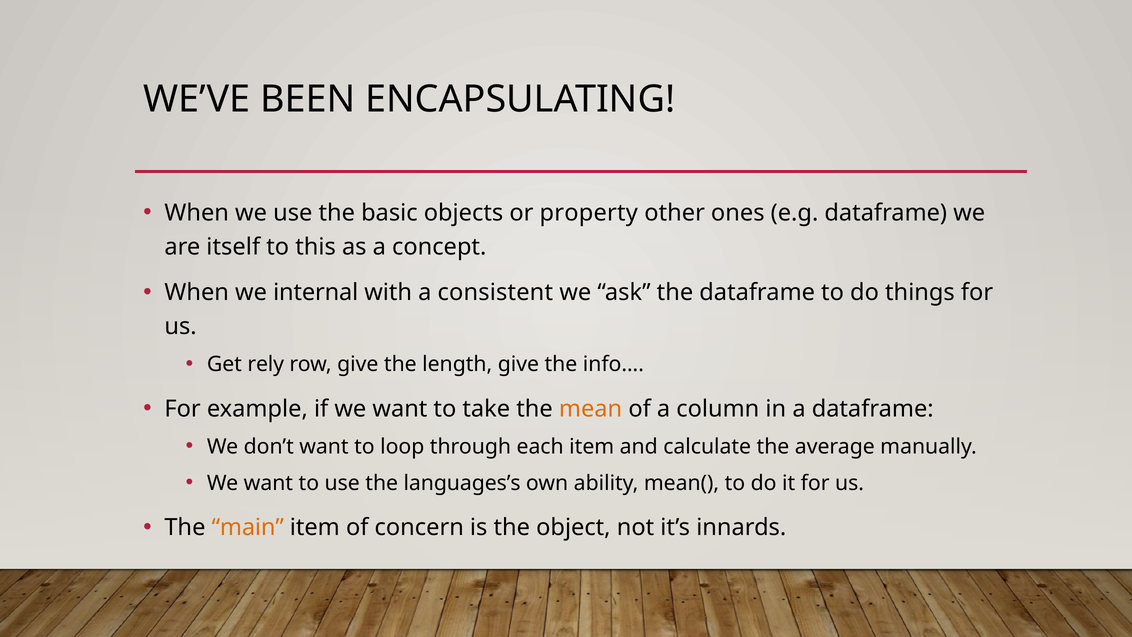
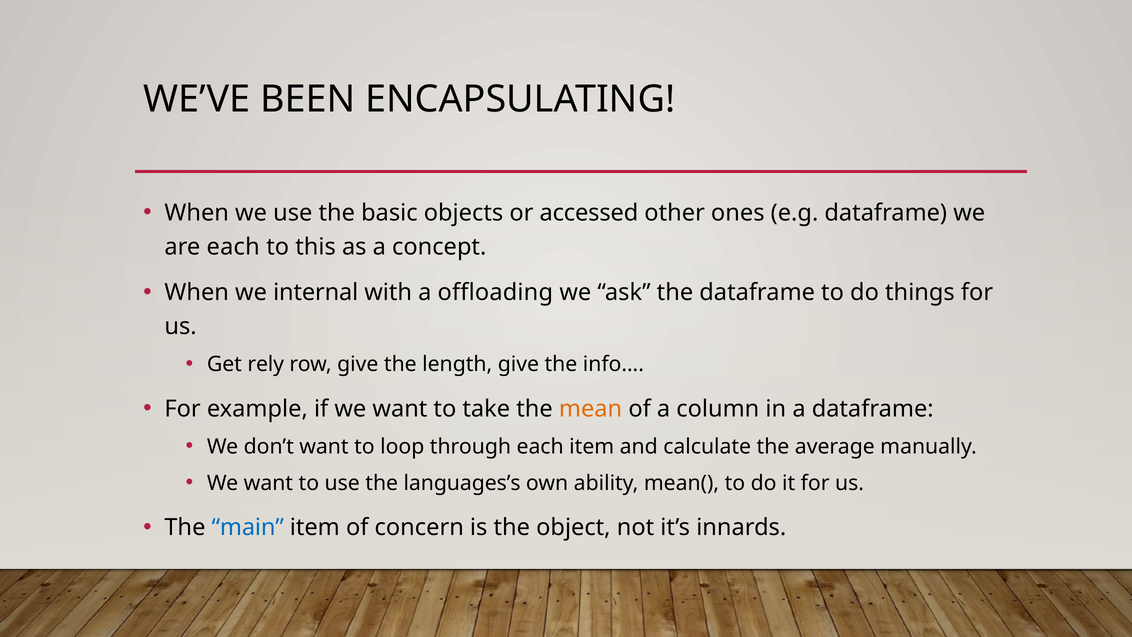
property: property -> accessed (589, 213)
are itself: itself -> each (233, 247)
consistent: consistent -> offloading (495, 293)
main colour: orange -> blue (248, 527)
